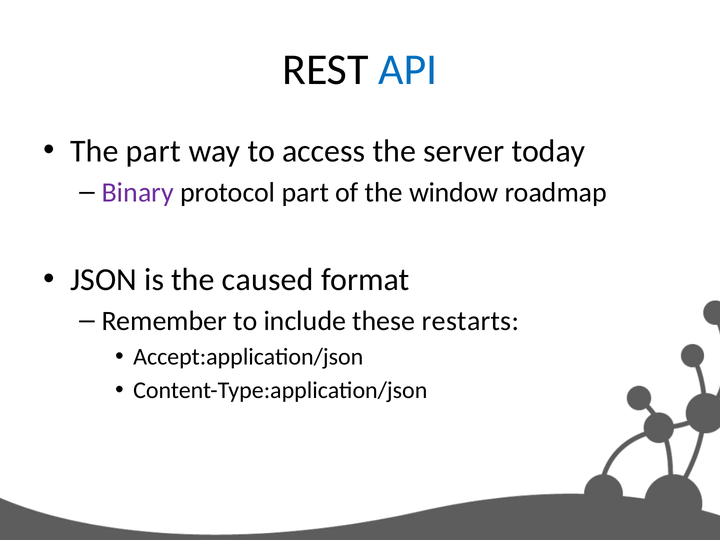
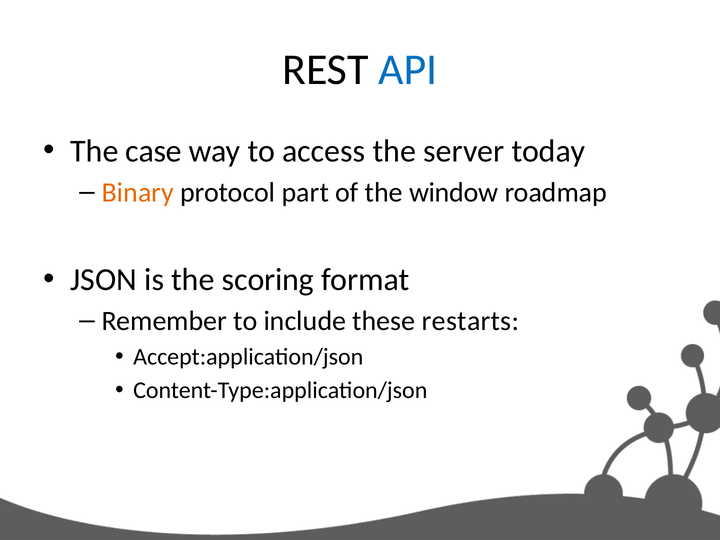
The part: part -> case (154, 151)
Binary colour: purple -> orange (138, 192)
caused: caused -> scoring (268, 280)
